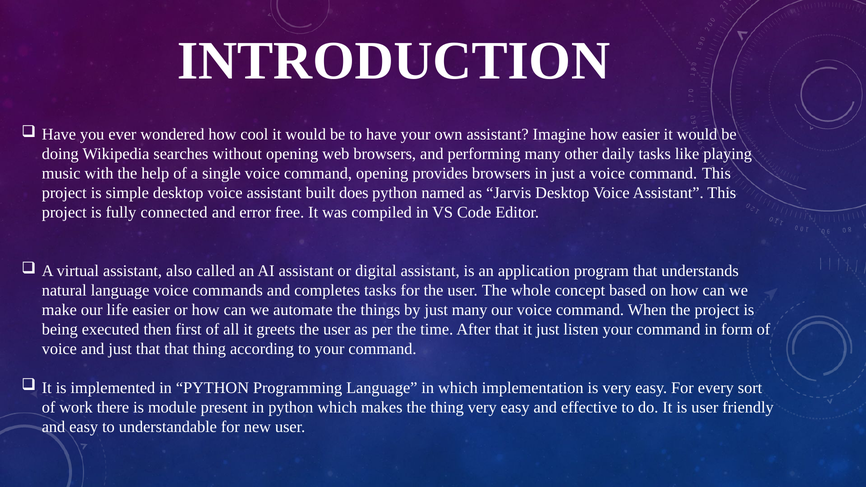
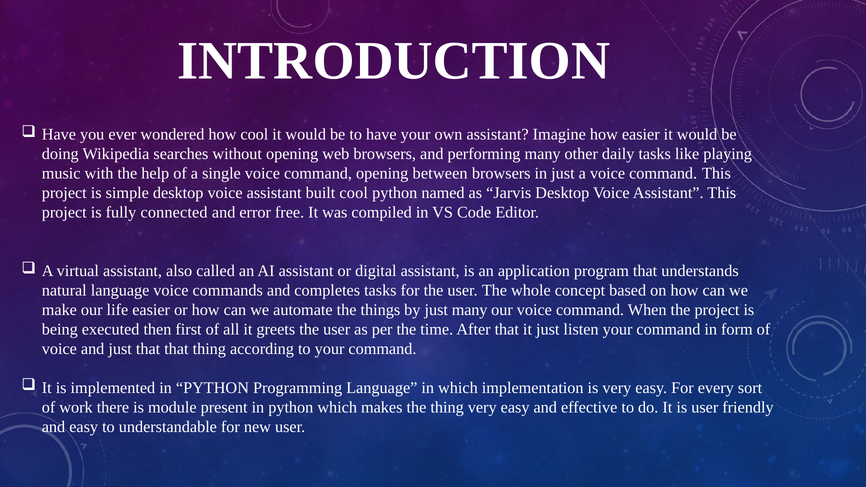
provides: provides -> between (440, 173)
built does: does -> cool (354, 193)
